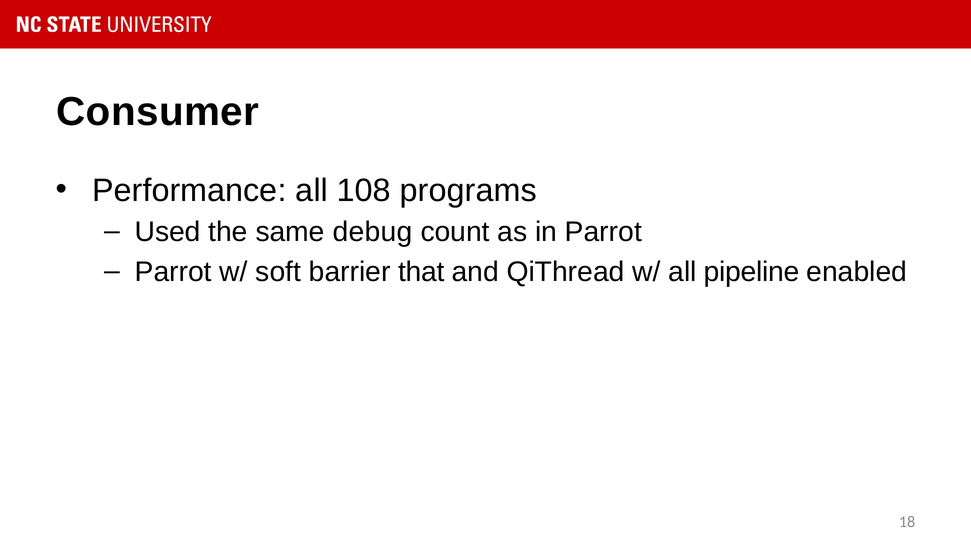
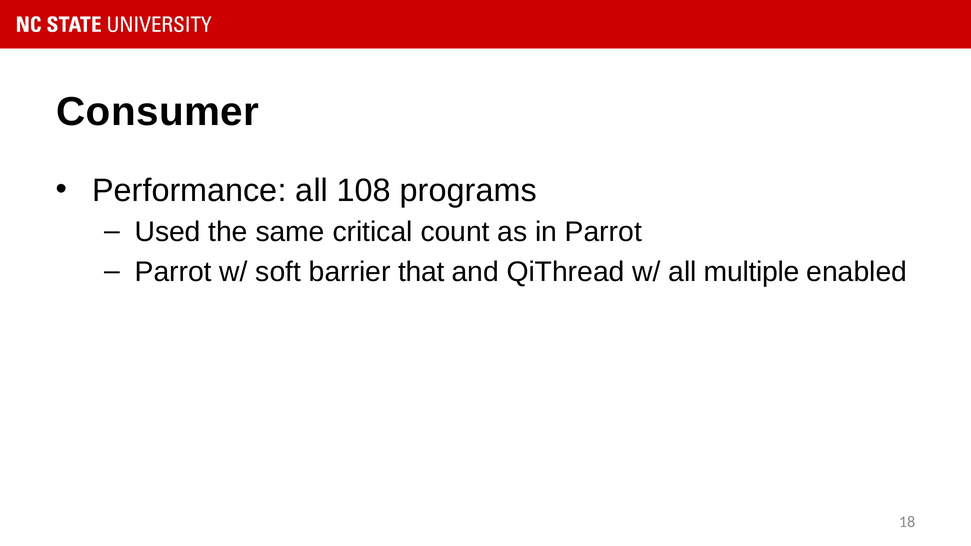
debug: debug -> critical (373, 232)
pipeline: pipeline -> multiple (752, 272)
